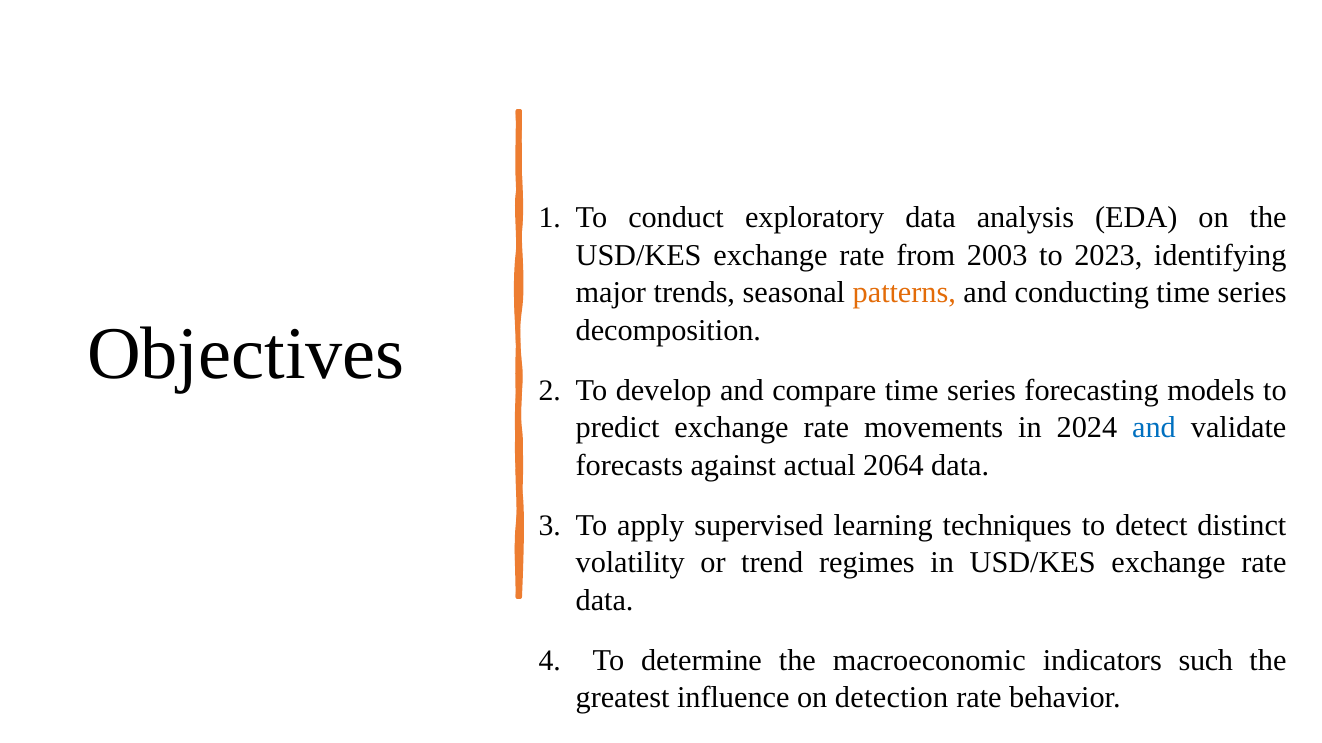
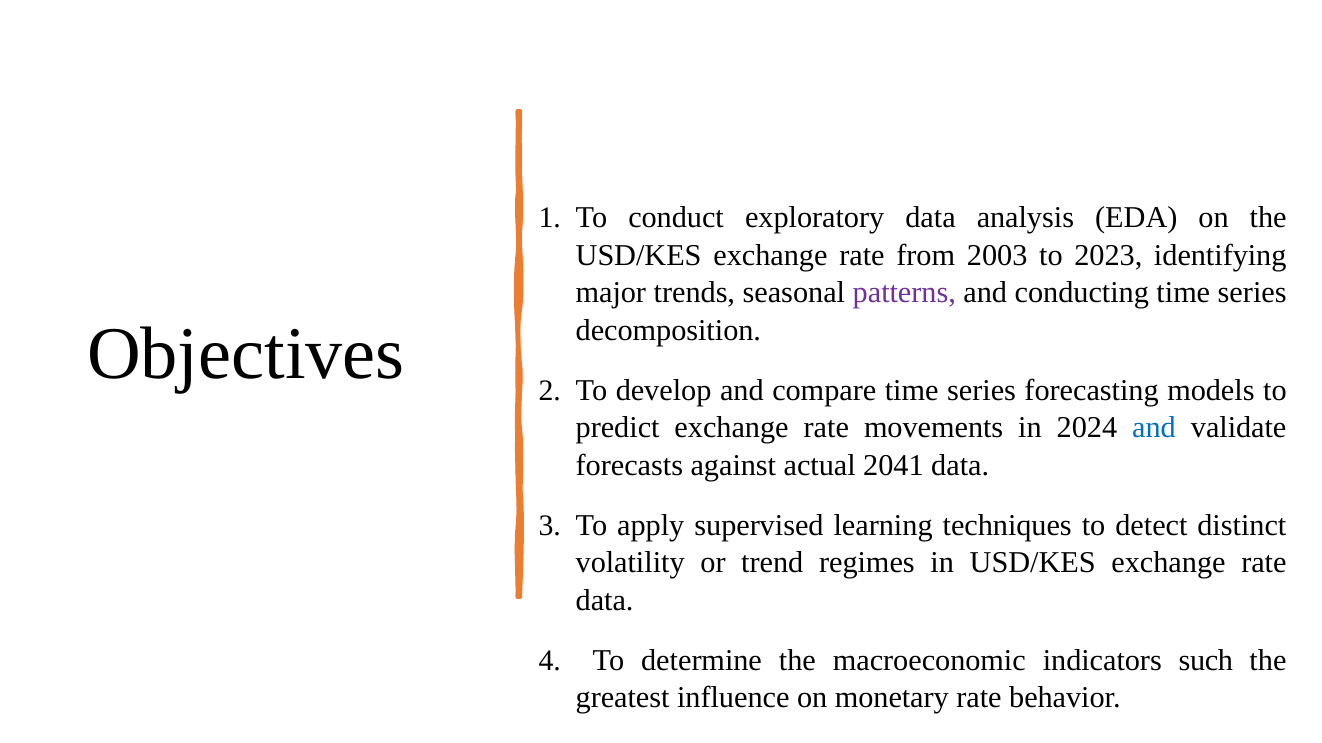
patterns colour: orange -> purple (904, 293)
2064: 2064 -> 2041 (893, 466)
detection: detection -> monetary (892, 698)
